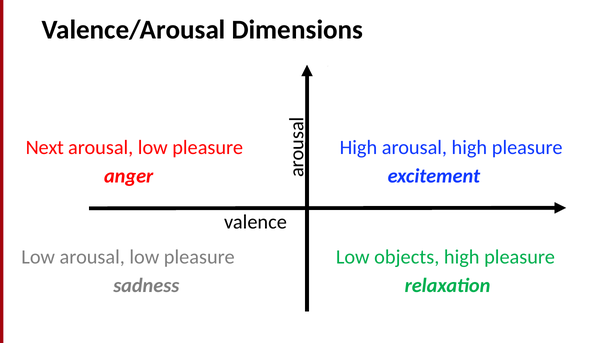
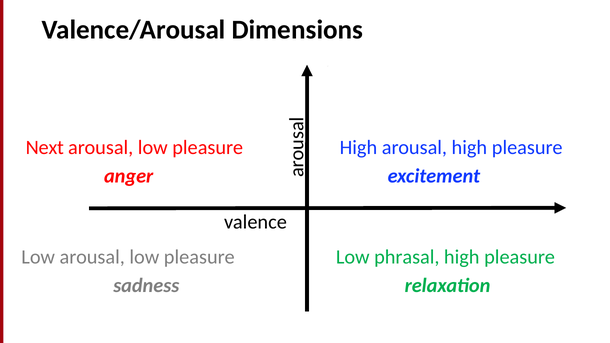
objects: objects -> phrasal (407, 257)
